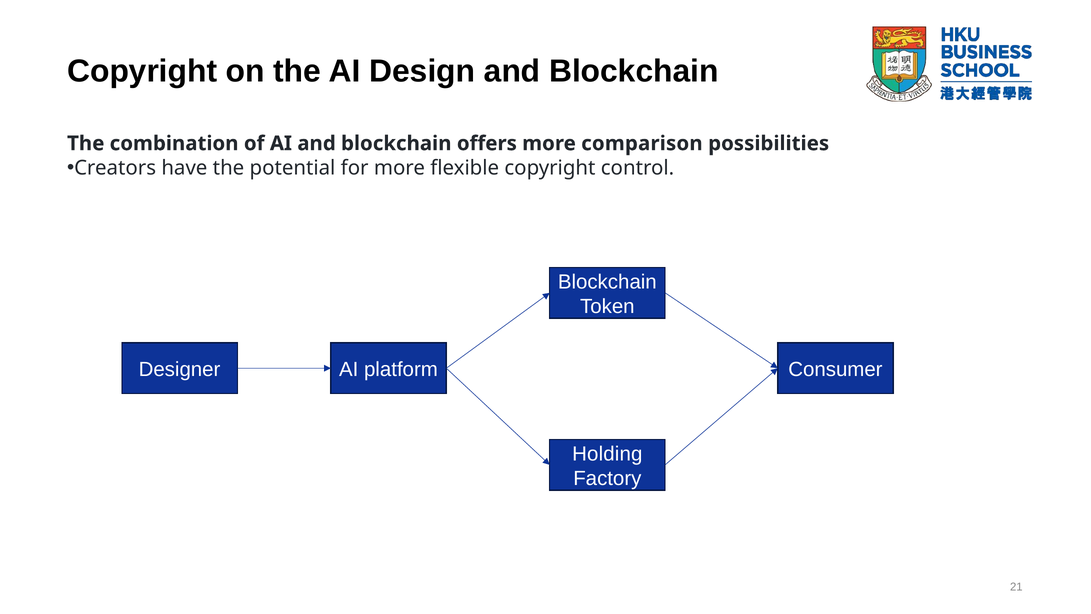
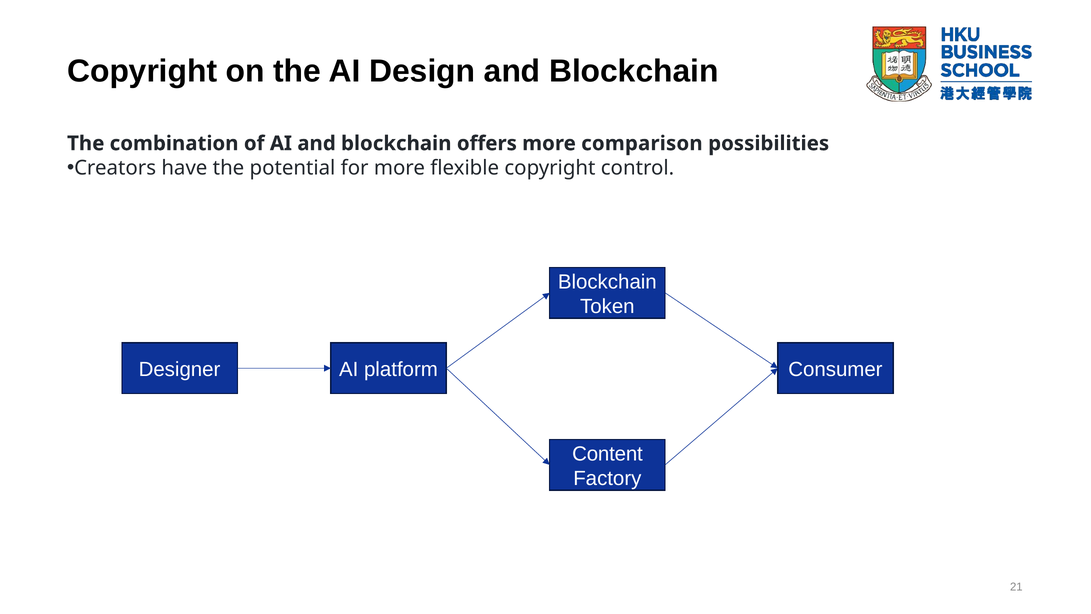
Holding: Holding -> Content (607, 454)
